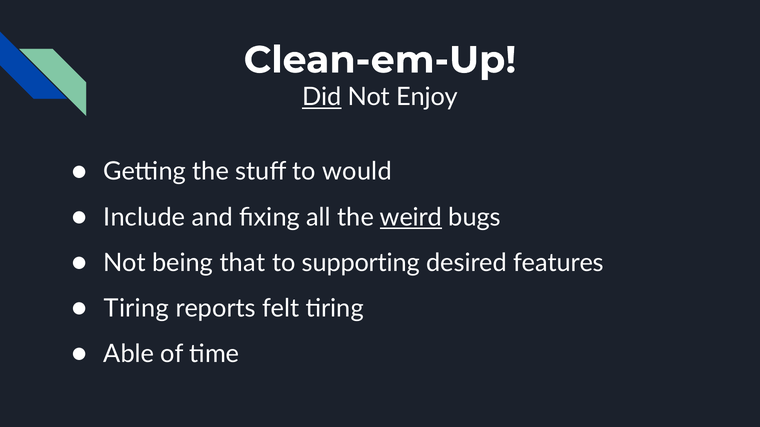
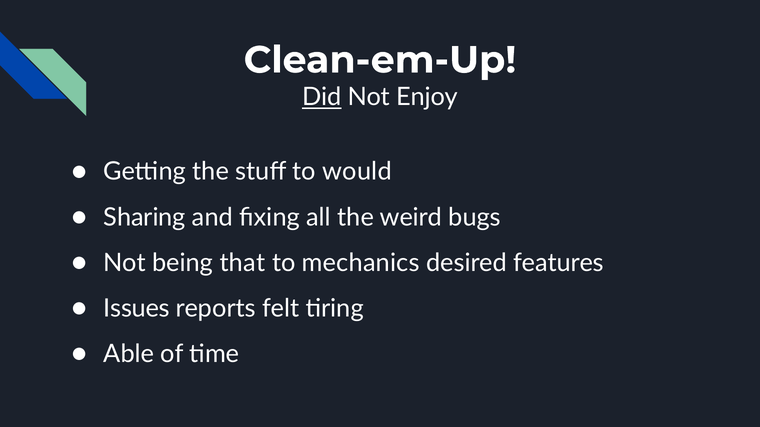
Include: Include -> Sharing (145, 217)
weird underline: present -> none (411, 217)
supporting: supporting -> mechanics (361, 263)
Tiring: Tiring -> Issues (137, 309)
